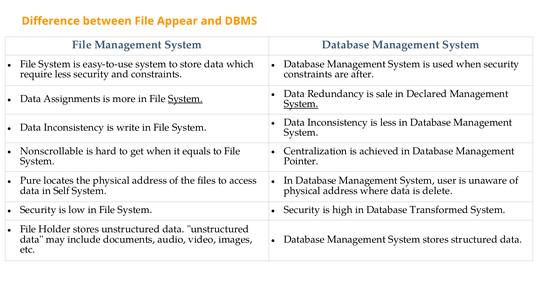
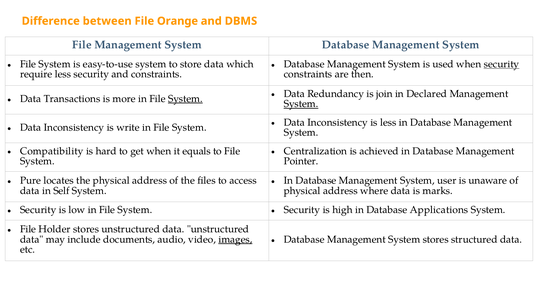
Appear: Appear -> Orange (177, 21)
security underline: none -> present (502, 64)
after: after -> then (362, 74)
sale: sale -> join (384, 94)
Assignments: Assignments -> Transactions (72, 99)
Nonscrollable: Nonscrollable -> Compatibility (52, 151)
delete: delete -> marks (438, 191)
Transformed: Transformed -> Applications (439, 210)
images underline: none -> present (235, 239)
